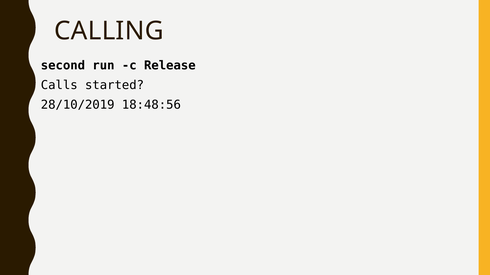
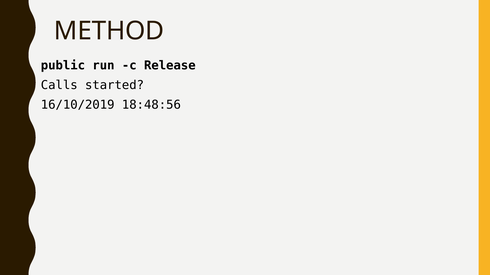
CALLING: CALLING -> METHOD (109, 31)
second: second -> public (63, 65)
28/10/2019: 28/10/2019 -> 16/10/2019 (78, 105)
